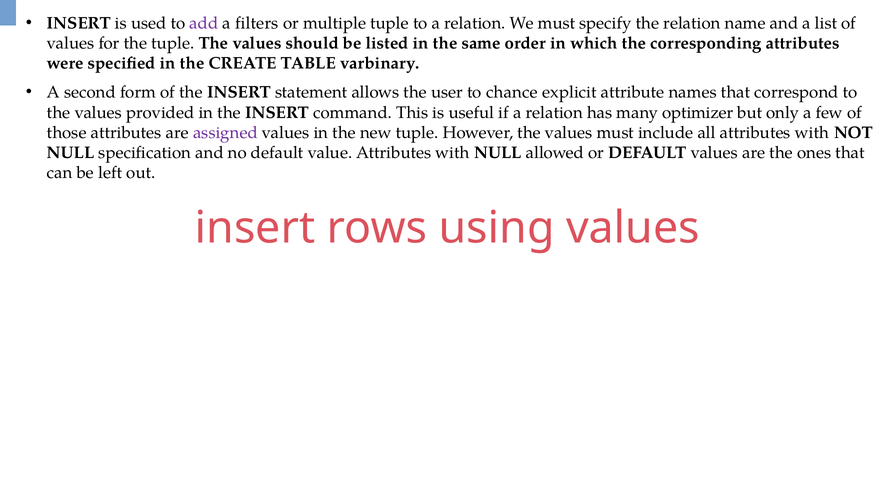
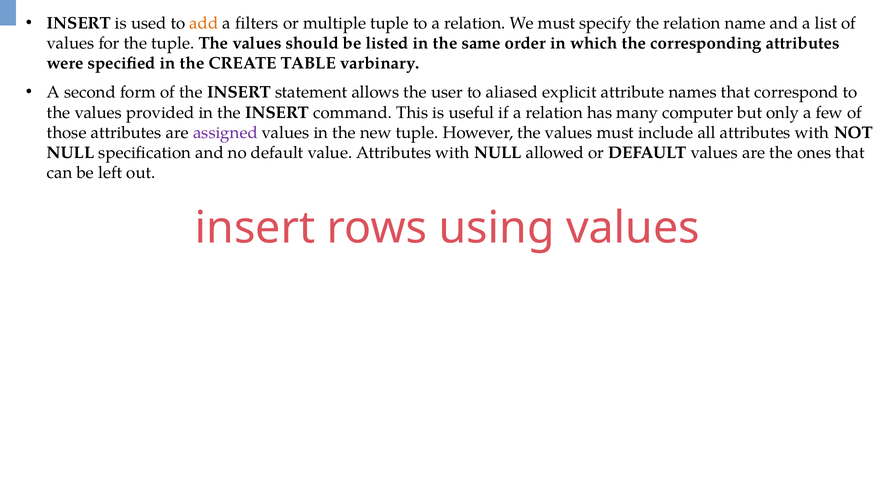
add colour: purple -> orange (204, 23)
chance: chance -> aliased (512, 92)
optimizer: optimizer -> computer (698, 113)
